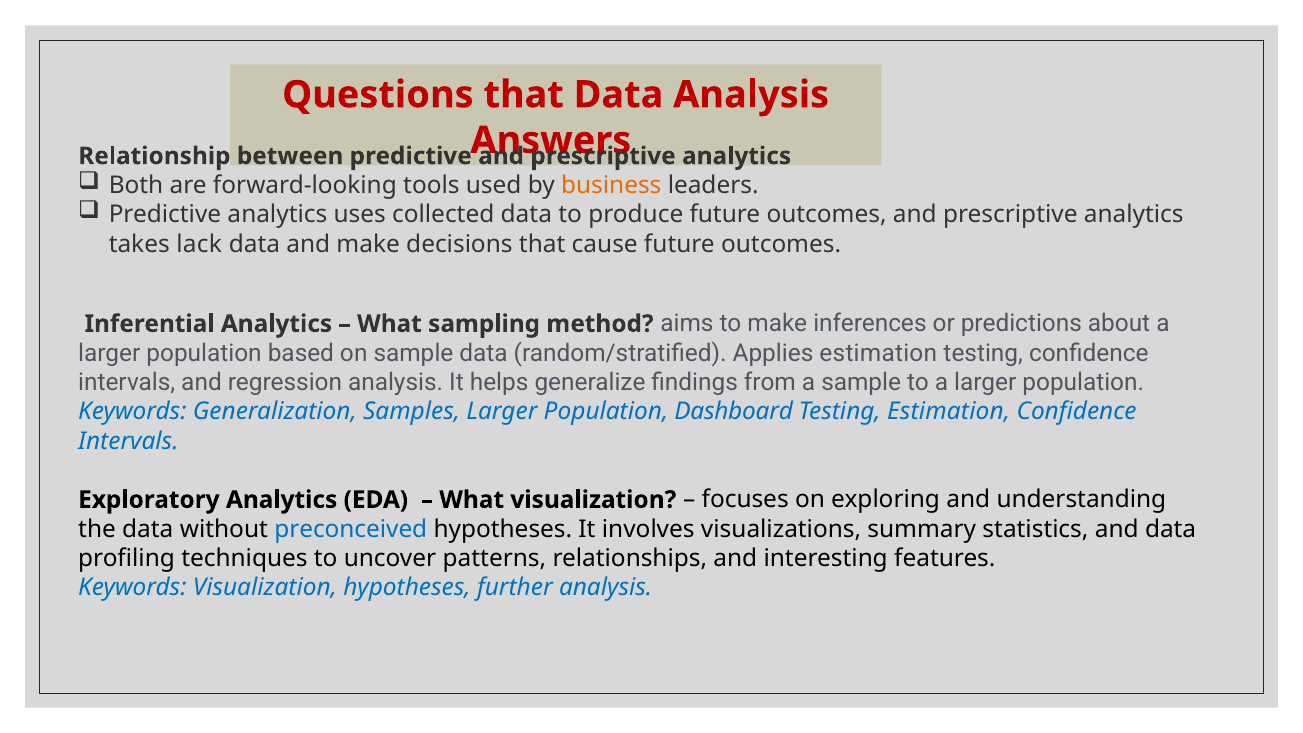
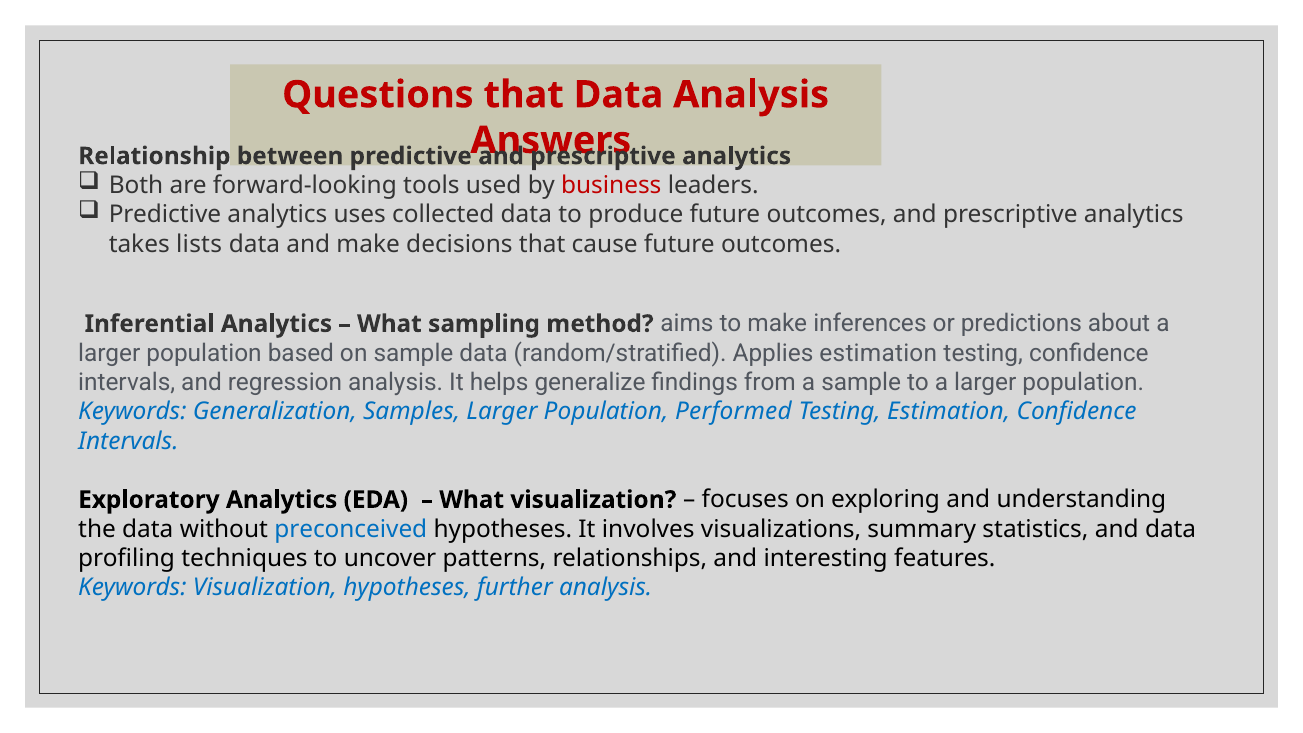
business colour: orange -> red (611, 185)
lack: lack -> lists (199, 244)
Dashboard: Dashboard -> Performed (733, 412)
